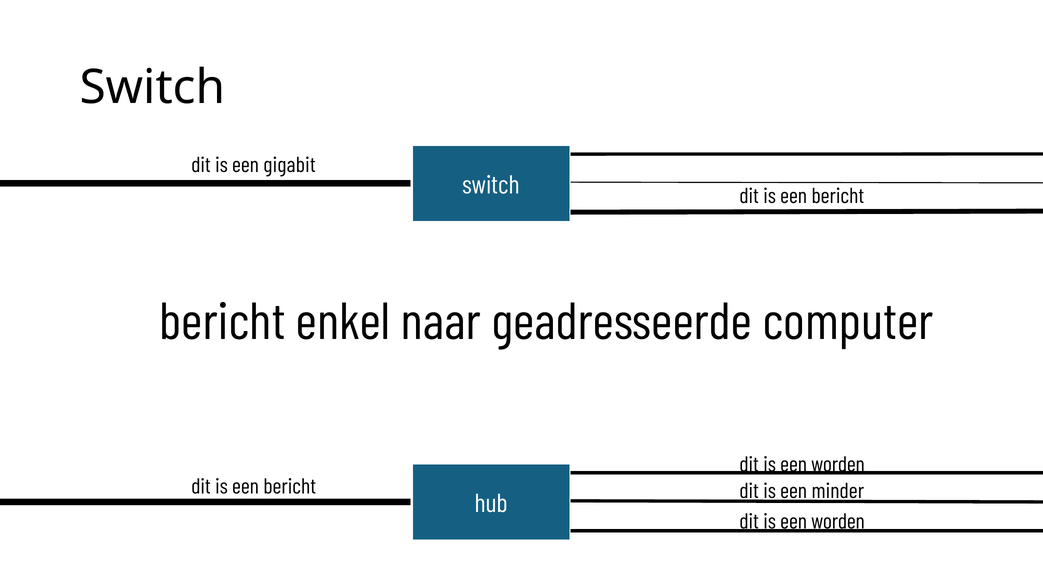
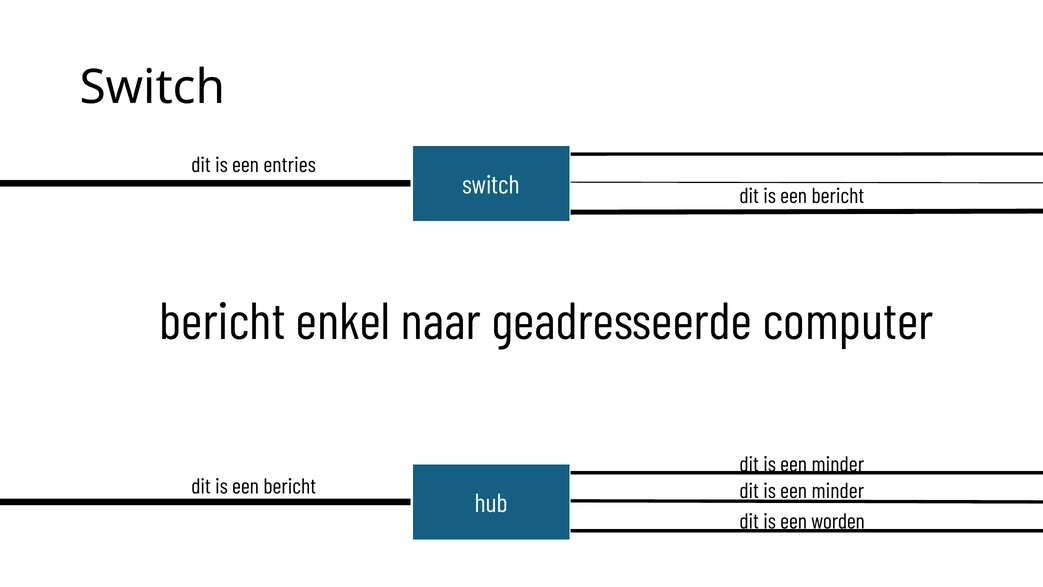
gigabit: gigabit -> entries (290, 165)
worden: worden -> minder (838, 464)
